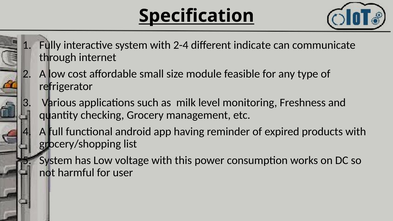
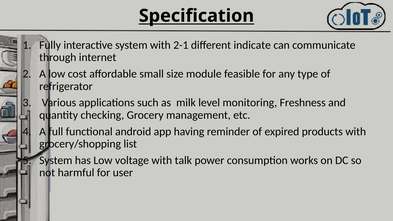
2-4: 2-4 -> 2-1 (181, 45)
this: this -> talk (183, 160)
